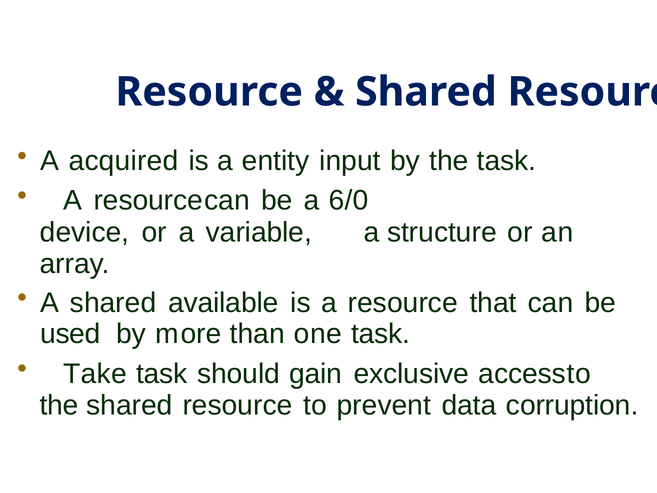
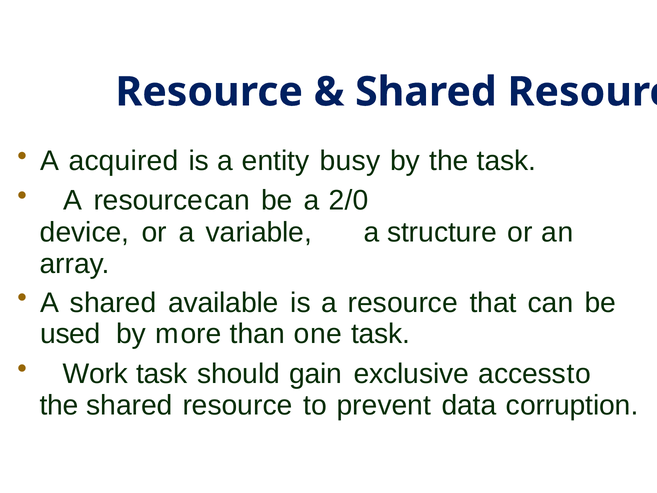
input: input -> busy (350, 161)
6/0: 6/0 -> 2/0 (349, 201)
Take: Take -> Work (95, 373)
